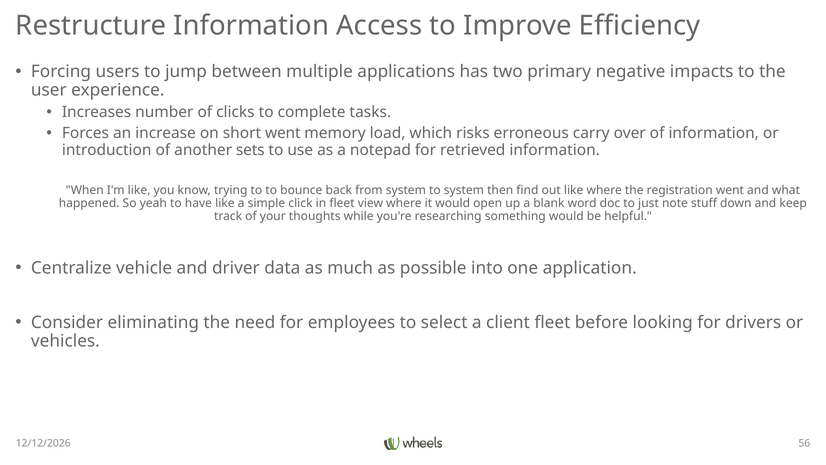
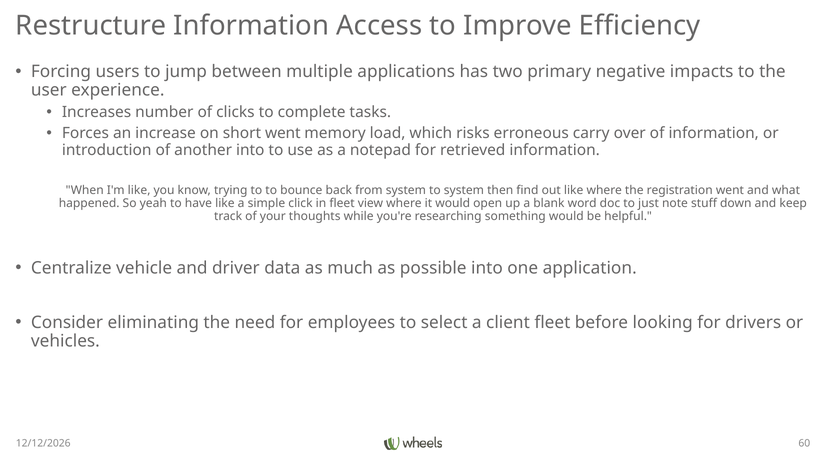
another sets: sets -> into (250, 150)
56: 56 -> 60 (804, 443)
